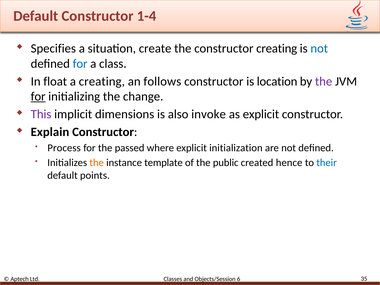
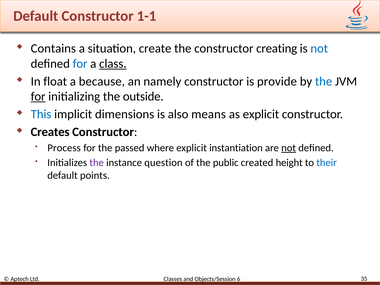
1-4: 1-4 -> 1-1 (147, 16)
Specifies: Specifies -> Contains (53, 48)
class underline: none -> present (113, 64)
a creating: creating -> because (102, 81)
follows: follows -> namely (162, 81)
location: location -> provide (277, 81)
the colour: purple -> blue (324, 81)
change: change -> outside (143, 97)
This colour: purple -> blue (41, 114)
invoke: invoke -> means (209, 114)
Explain: Explain -> Creates (50, 132)
initialization: initialization -> instantiation (236, 148)
not underline: none -> present (289, 148)
the colour: orange -> purple (97, 163)
template: template -> question (163, 163)
hence: hence -> height (289, 163)
